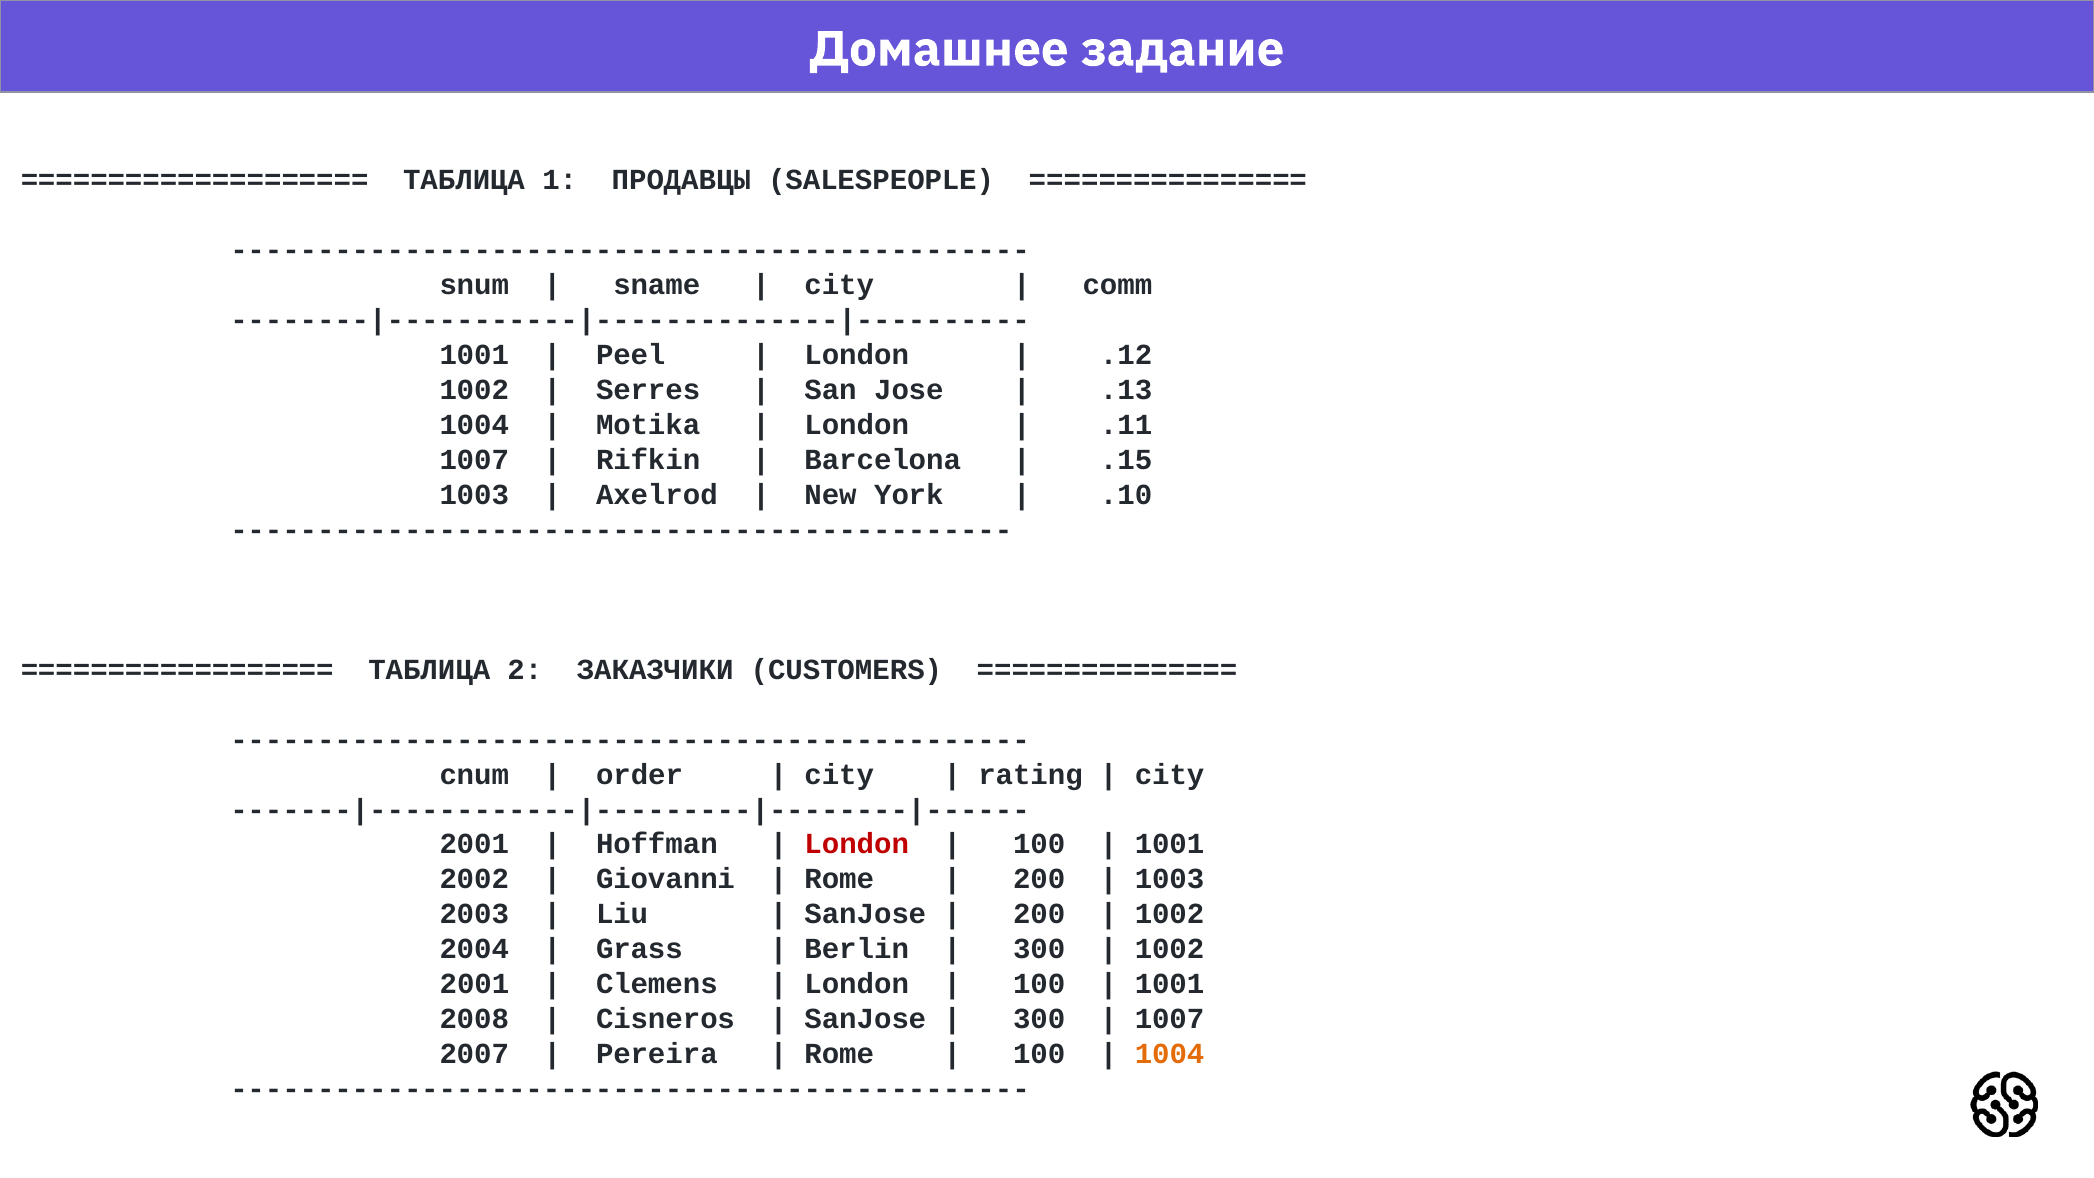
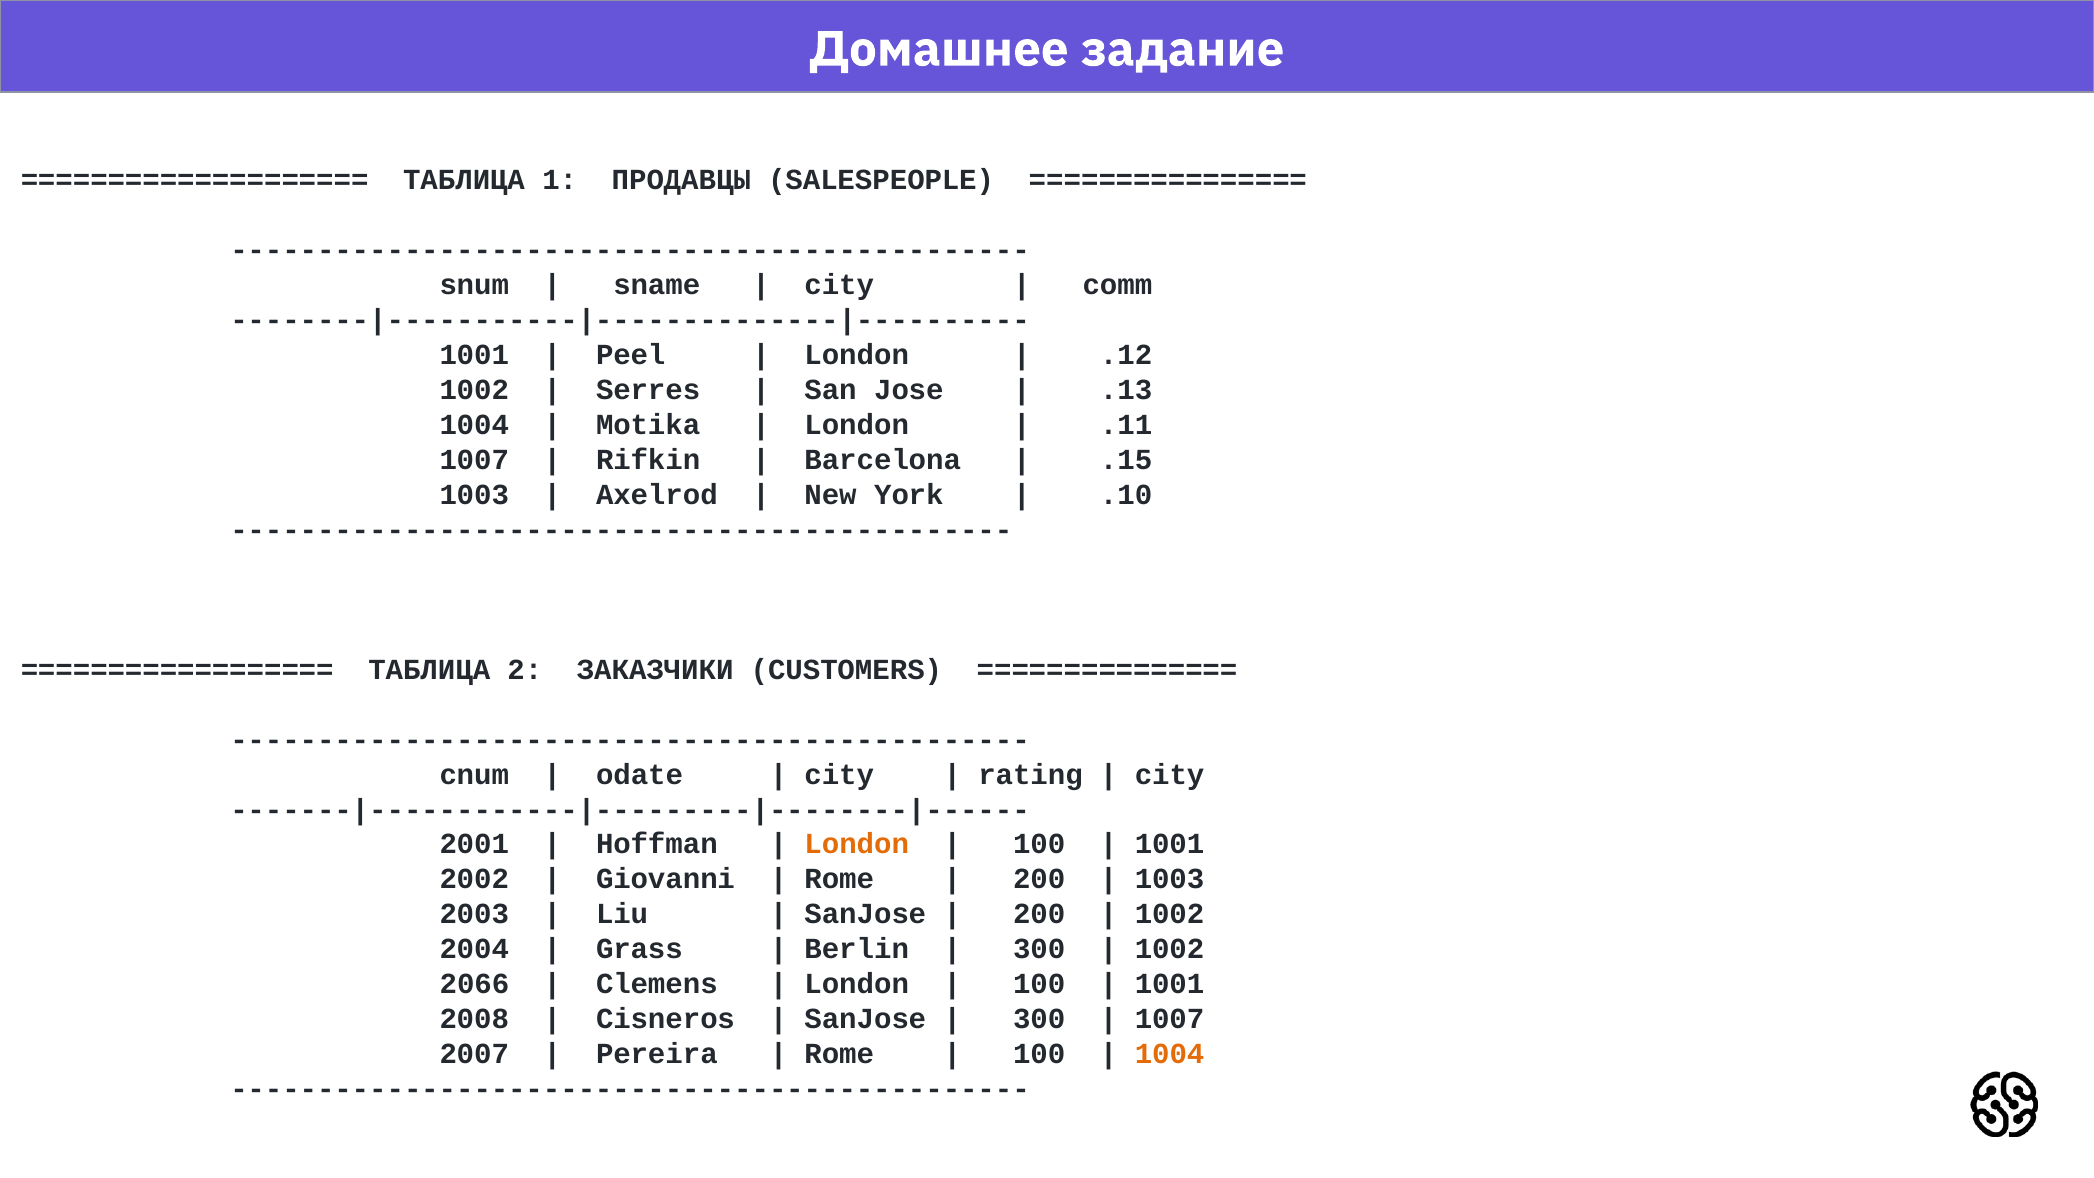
order: order -> odate (640, 774)
London colour: red -> orange (857, 844)
2001: 2001 -> 2066 (474, 984)
